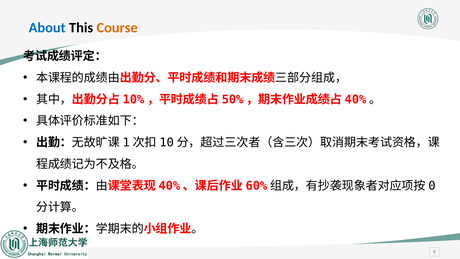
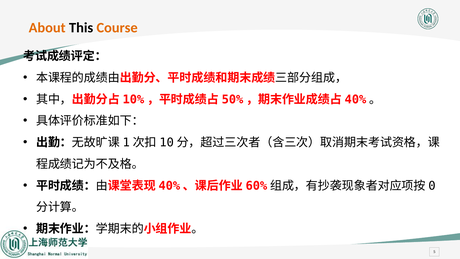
About colour: blue -> orange (47, 28)
